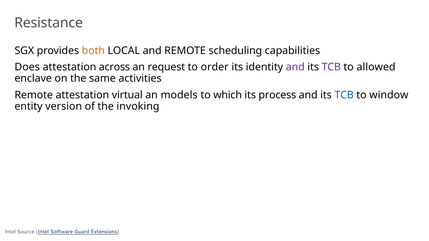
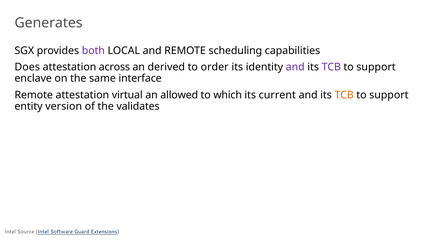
Resistance: Resistance -> Generates (49, 23)
both colour: orange -> purple (93, 51)
request: request -> derived (166, 67)
allowed: allowed -> support (376, 67)
activities: activities -> interface (140, 79)
models: models -> allowed (179, 95)
process: process -> current (277, 95)
TCB colour: blue -> orange (344, 95)
window: window -> support (389, 95)
invoking: invoking -> validates (138, 107)
